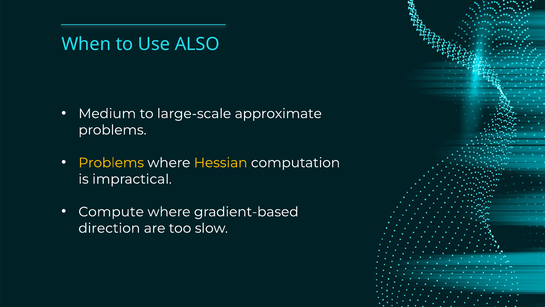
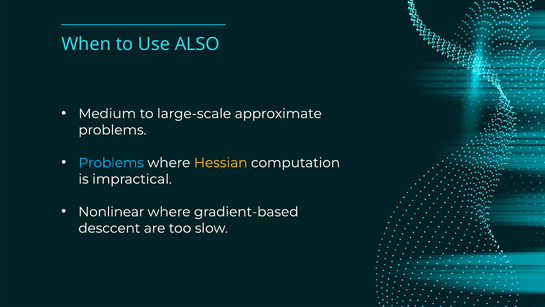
Problems colour: yellow -> light blue (111, 163)
Compute: Compute -> Nonlinear (111, 212)
direction: direction -> desccent (109, 228)
